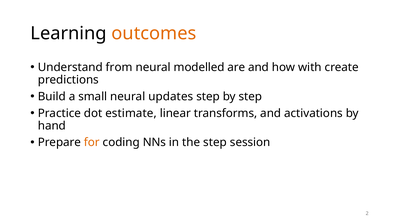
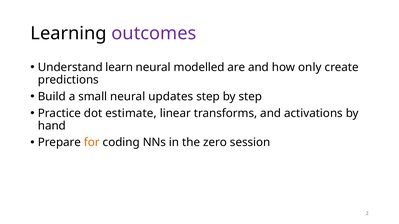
outcomes colour: orange -> purple (154, 34)
from: from -> learn (119, 67)
with: with -> only (310, 67)
the step: step -> zero (215, 143)
